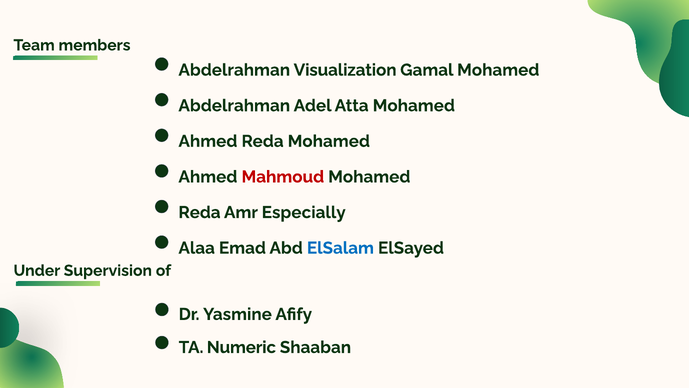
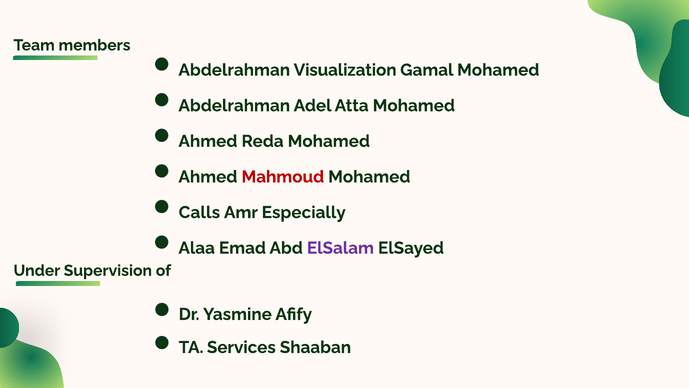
Reda: Reda -> Calls (199, 213)
ElSalam colour: blue -> purple (340, 248)
Numeric: Numeric -> Services (241, 348)
